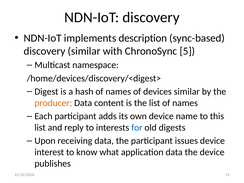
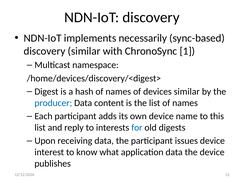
description: description -> necessarily (143, 38)
5: 5 -> 1 (187, 51)
producer colour: orange -> blue (53, 103)
